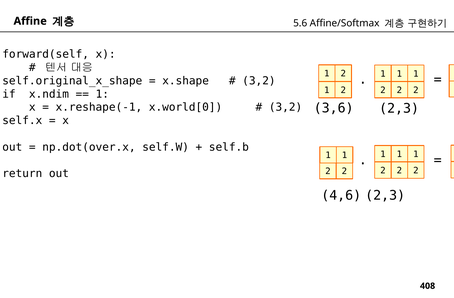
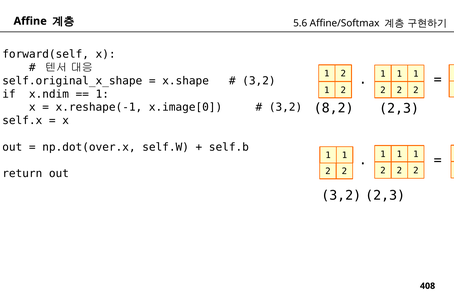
3,6: 3,6 -> 8,2 (334, 108)
x.world[0: x.world[0 -> x.image[0 (186, 107)
4,6: 4,6 -> 3,2 (341, 196)
